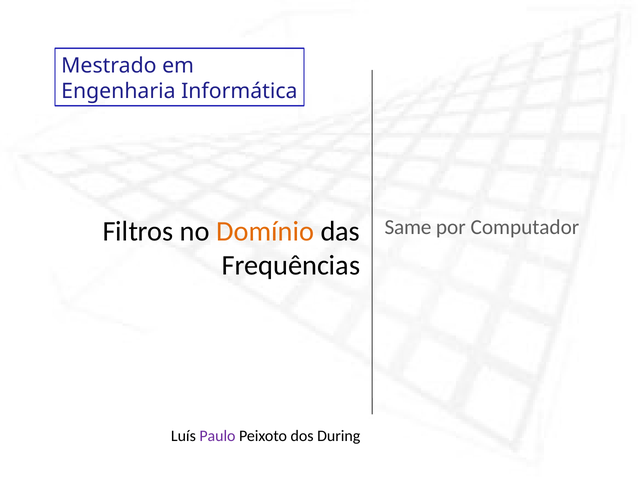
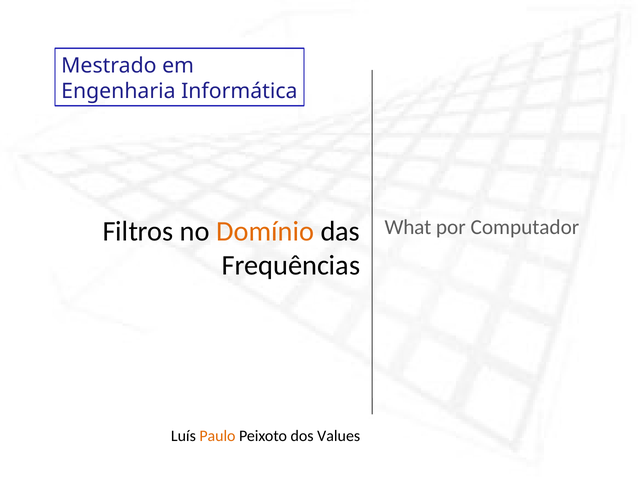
Same: Same -> What (408, 227)
Paulo colour: purple -> orange (217, 436)
During: During -> Values (339, 436)
